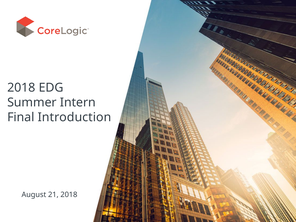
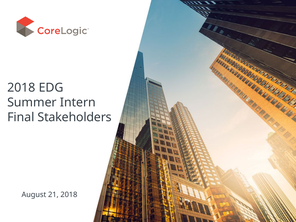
Introduction: Introduction -> Stakeholders (75, 117)
